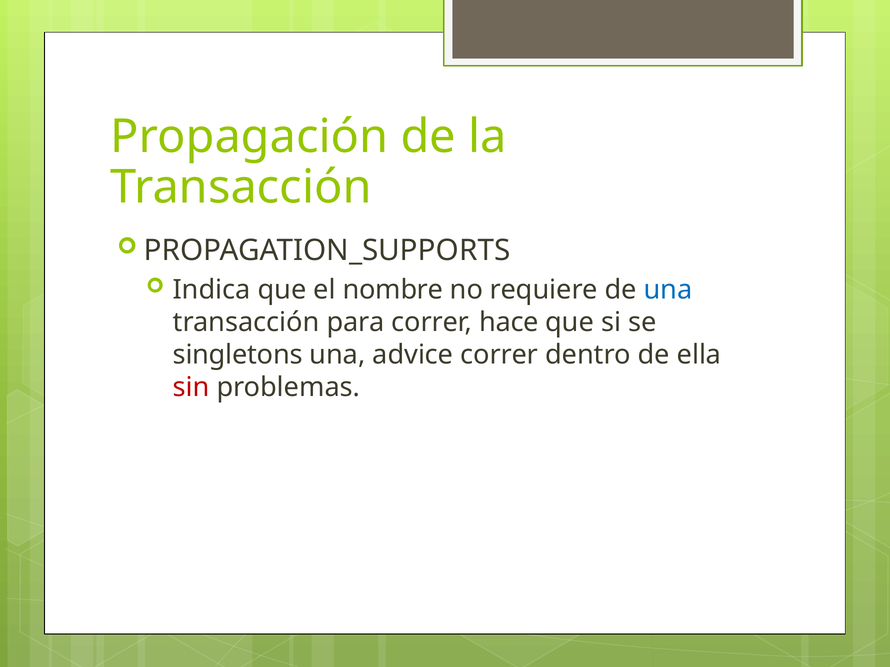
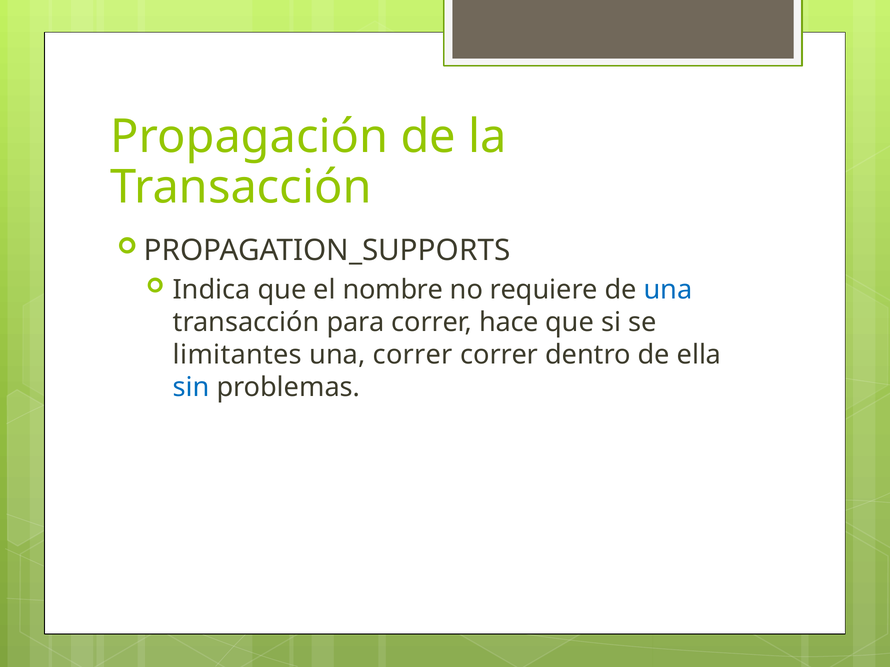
singletons: singletons -> limitantes (237, 355)
una advice: advice -> correr (413, 355)
sin colour: red -> blue (191, 388)
